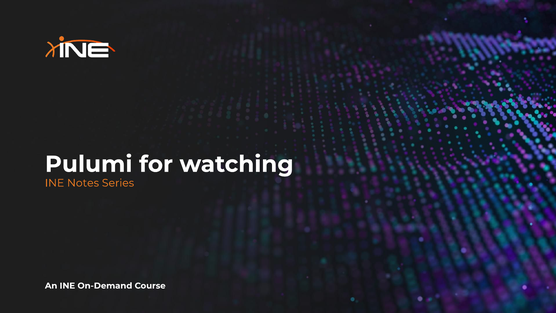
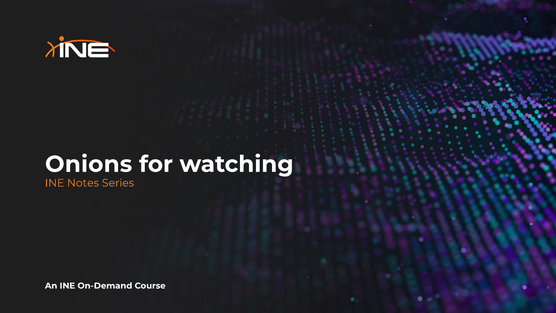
Pulumi: Pulumi -> Onions (89, 164)
